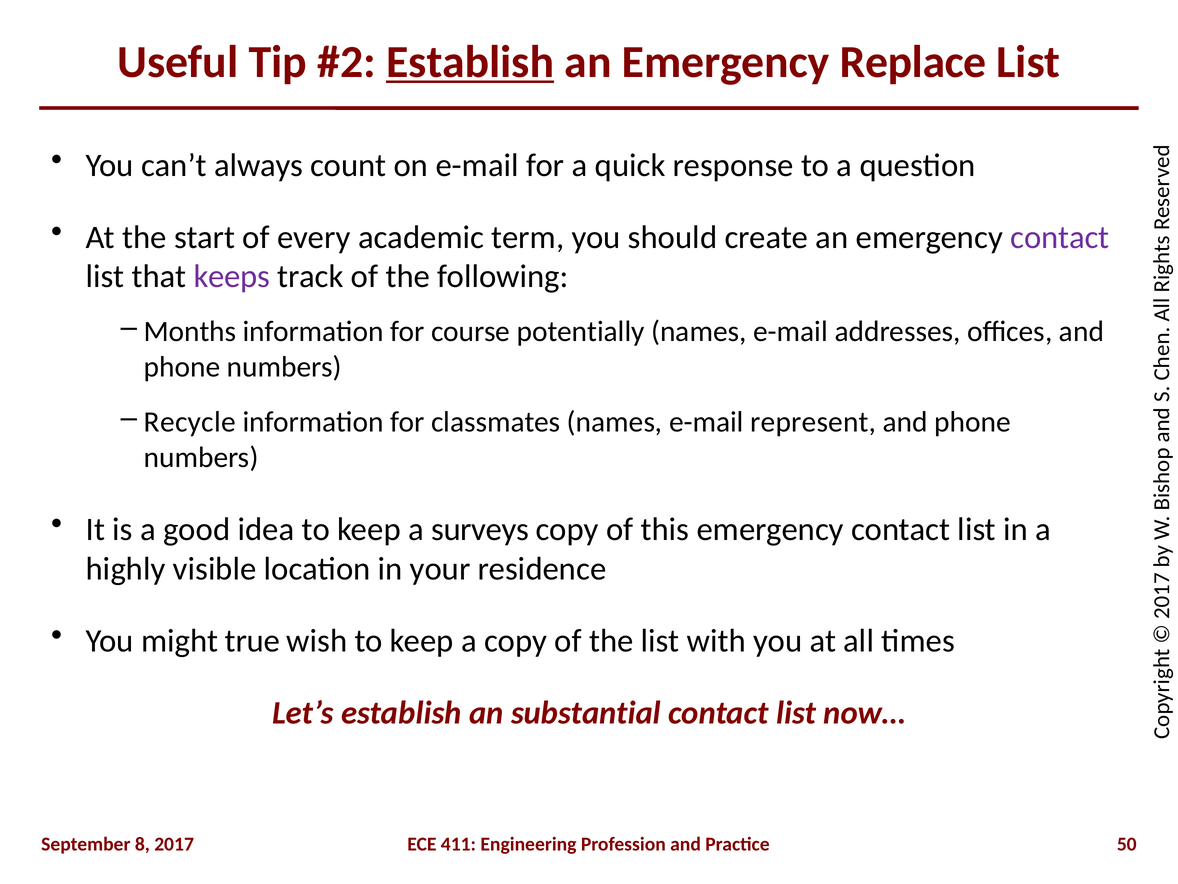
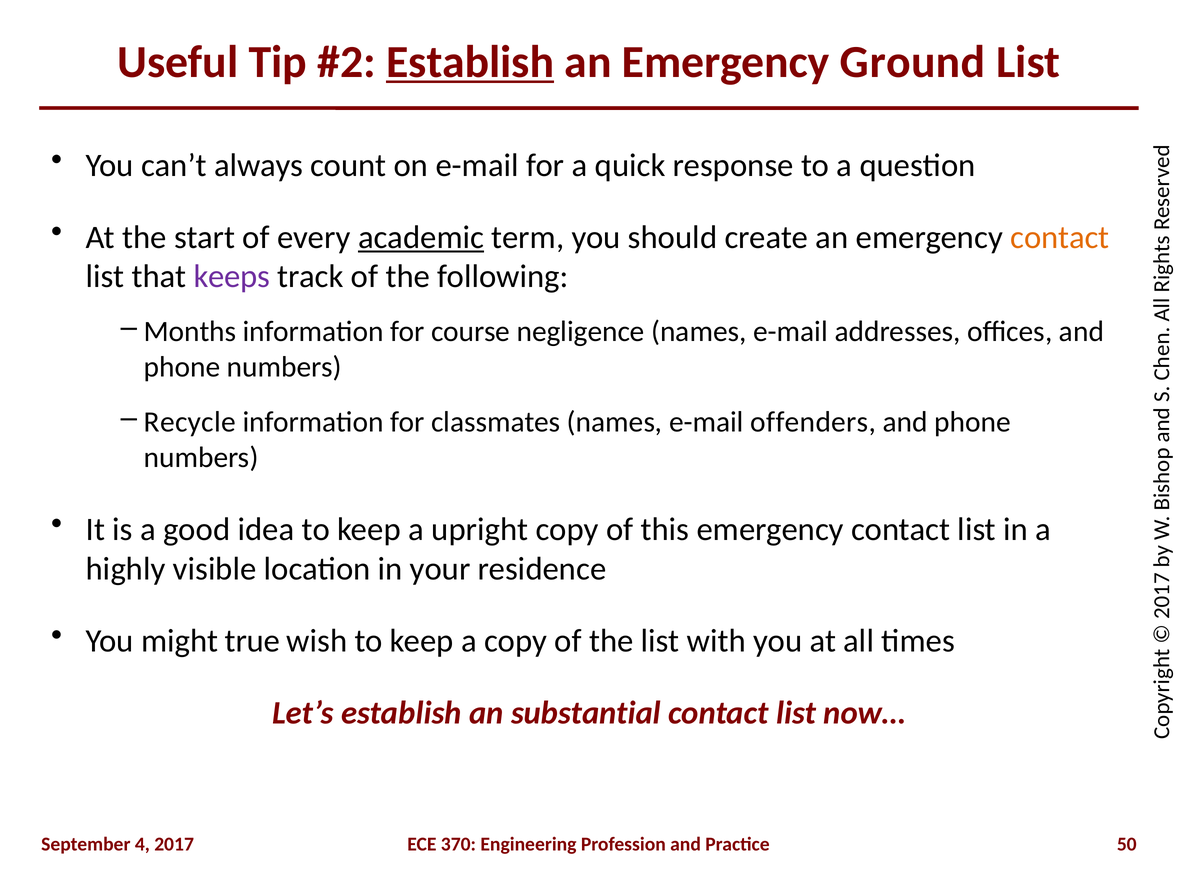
Replace: Replace -> Ground (913, 62)
academic underline: none -> present (421, 237)
contact colour: purple -> orange (1060, 237)
potentially: potentially -> negligence (581, 332)
represent: represent -> offenders (813, 422)
surveys: surveys -> upright (480, 529)
8: 8 -> 4 (142, 844)
411: 411 -> 370 (458, 844)
